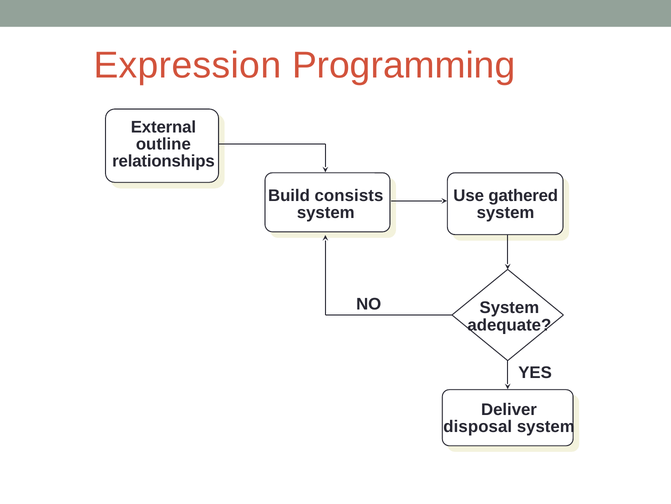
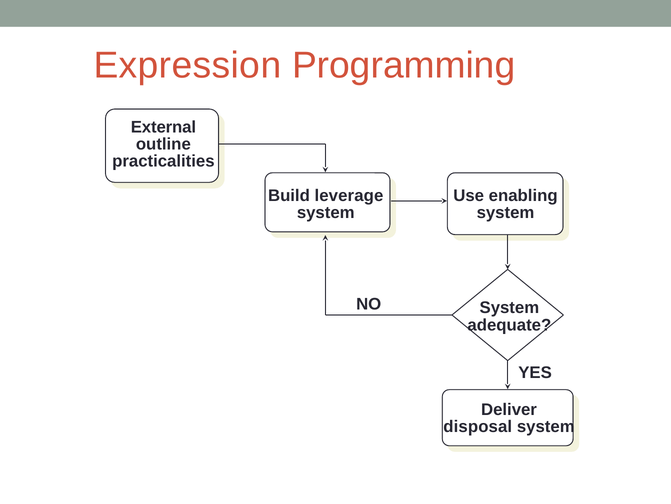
relationships: relationships -> practicalities (163, 161)
consists: consists -> leverage (349, 195)
gathered: gathered -> enabling (523, 195)
